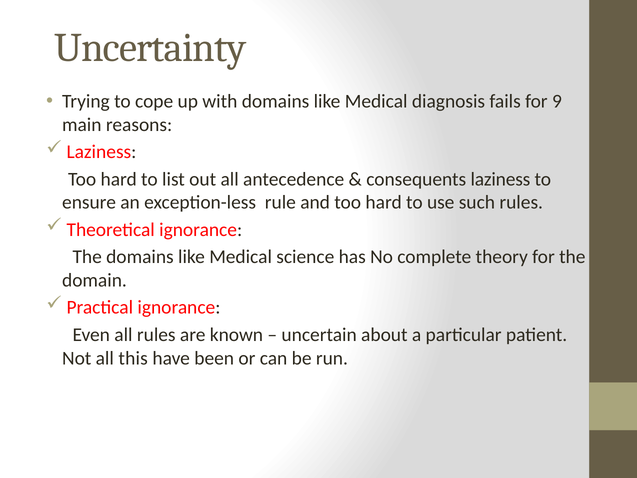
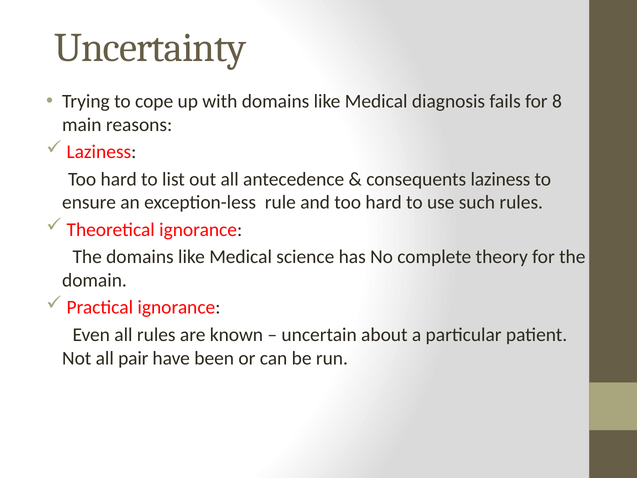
9: 9 -> 8 (557, 101)
this: this -> pair (133, 358)
